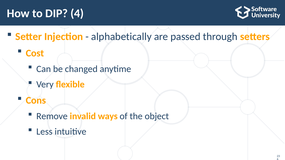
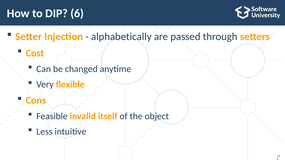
DIP 4: 4 -> 6 (77, 14)
Remove: Remove -> Feasible (52, 116)
ways: ways -> itself (108, 116)
